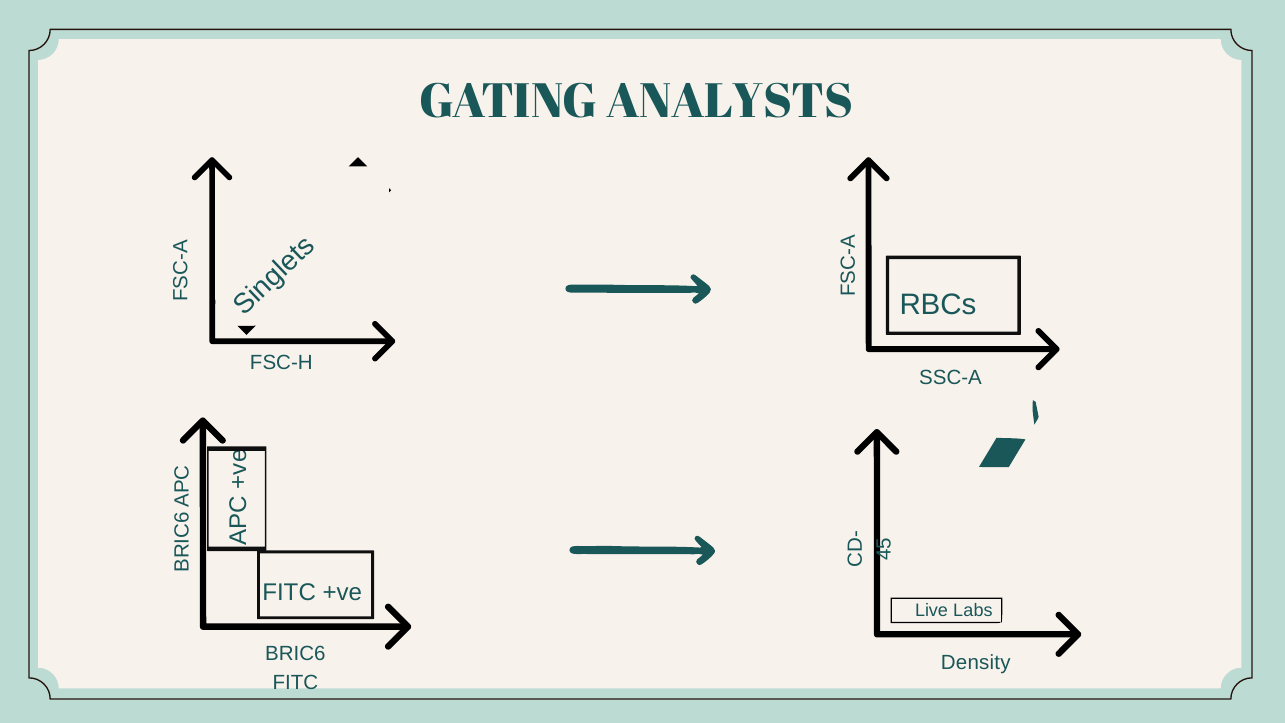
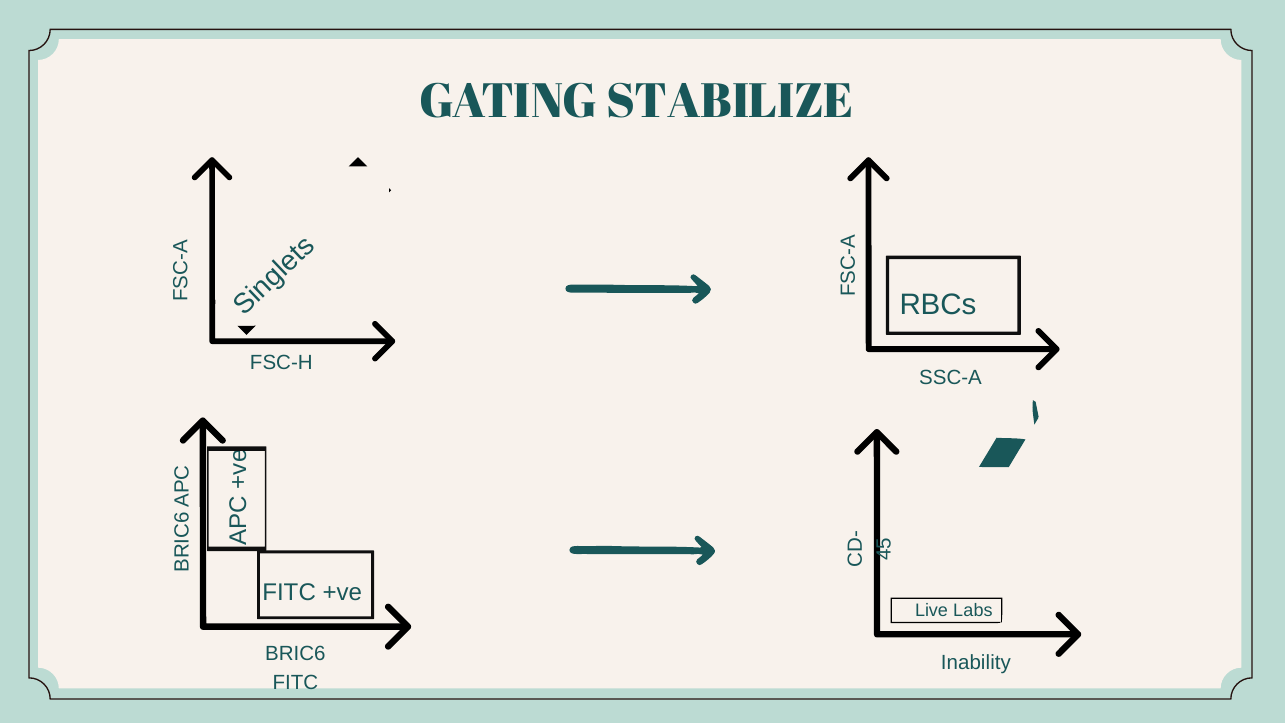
ANALYSTS: ANALYSTS -> STABILIZE (730, 102)
Density: Density -> Inability (976, 663)
